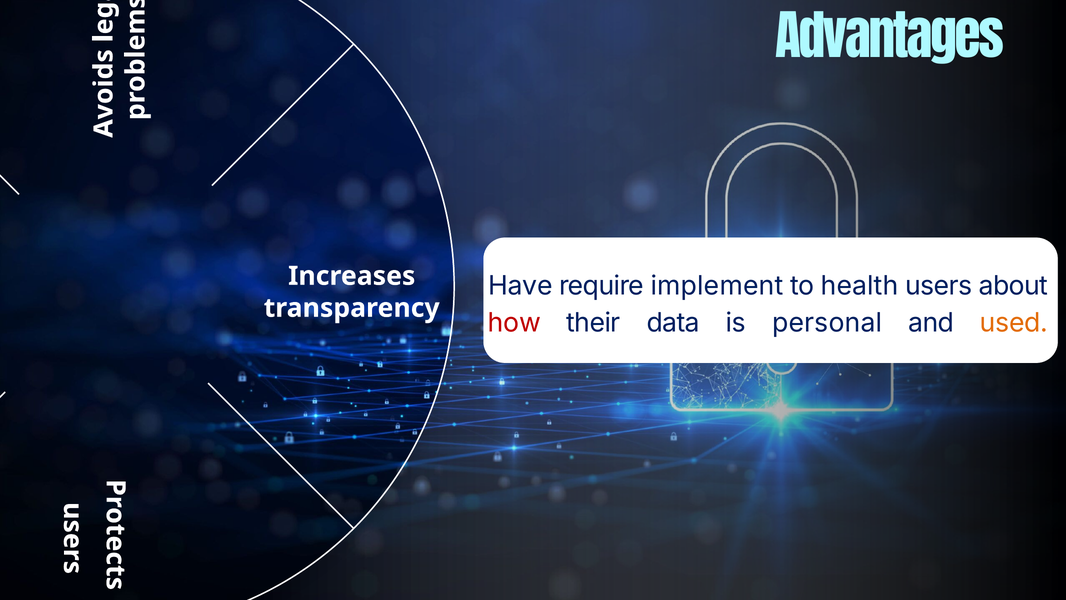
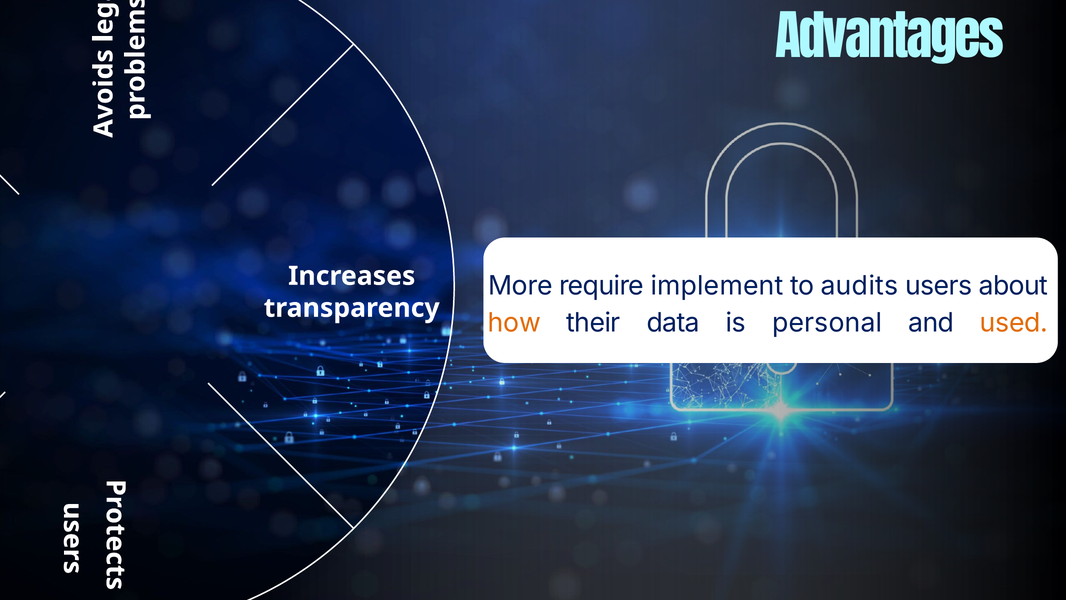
Have: Have -> More (520, 286)
to health: health -> audits (859, 286)
how colour: red -> orange (514, 323)
